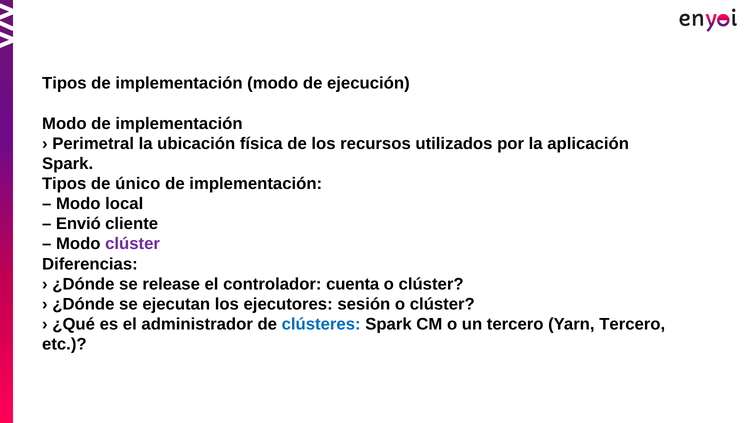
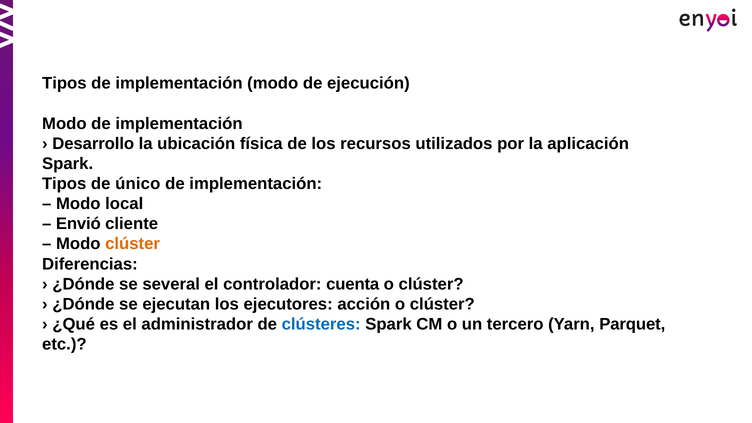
Perimetral: Perimetral -> Desarrollo (93, 144)
clúster colour: purple -> orange (133, 244)
release: release -> several (171, 284)
sesión: sesión -> acción (364, 304)
Yarn Tercero: Tercero -> Parquet (632, 324)
